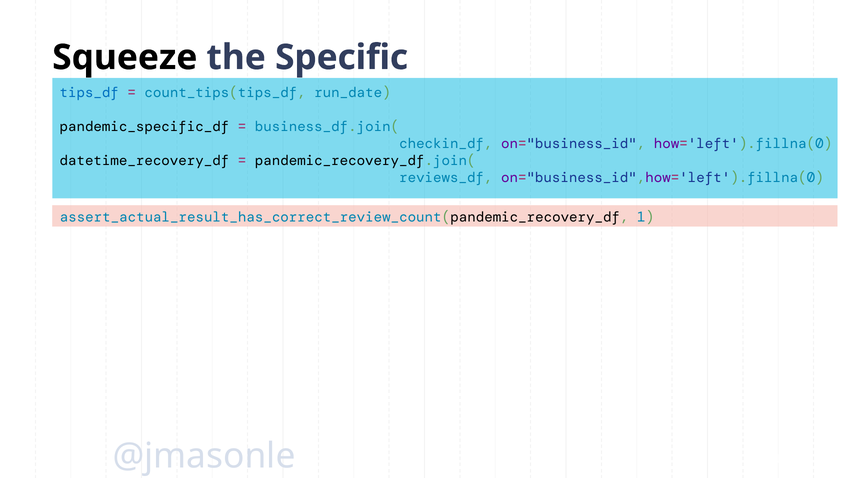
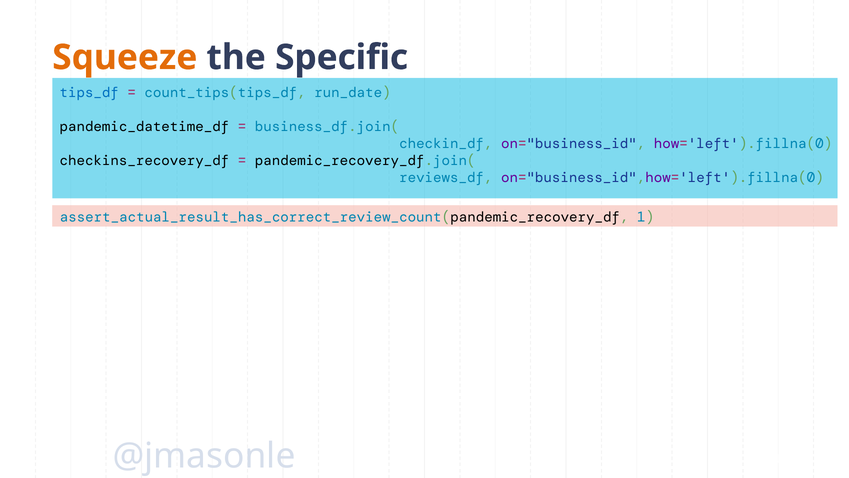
Squeeze colour: black -> orange (125, 57)
pandemic_specific_df: pandemic_specific_df -> pandemic_datetime_df (144, 127)
datetime_recovery_df: datetime_recovery_df -> checkins_recovery_df (144, 161)
